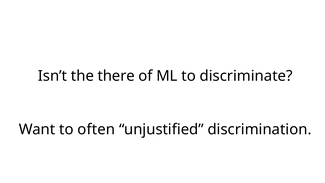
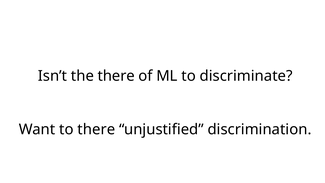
to often: often -> there (96, 129)
